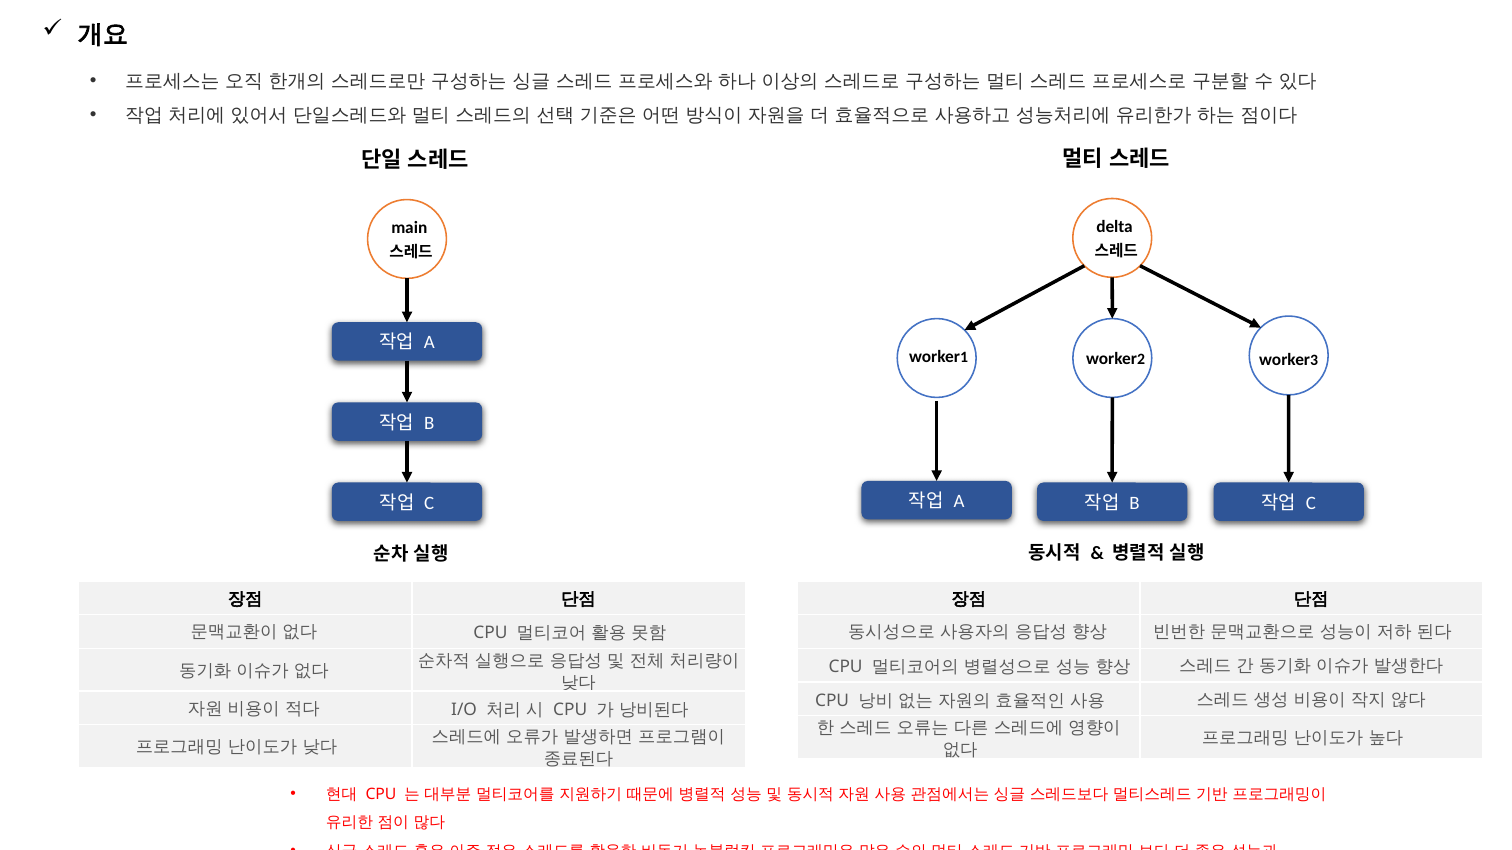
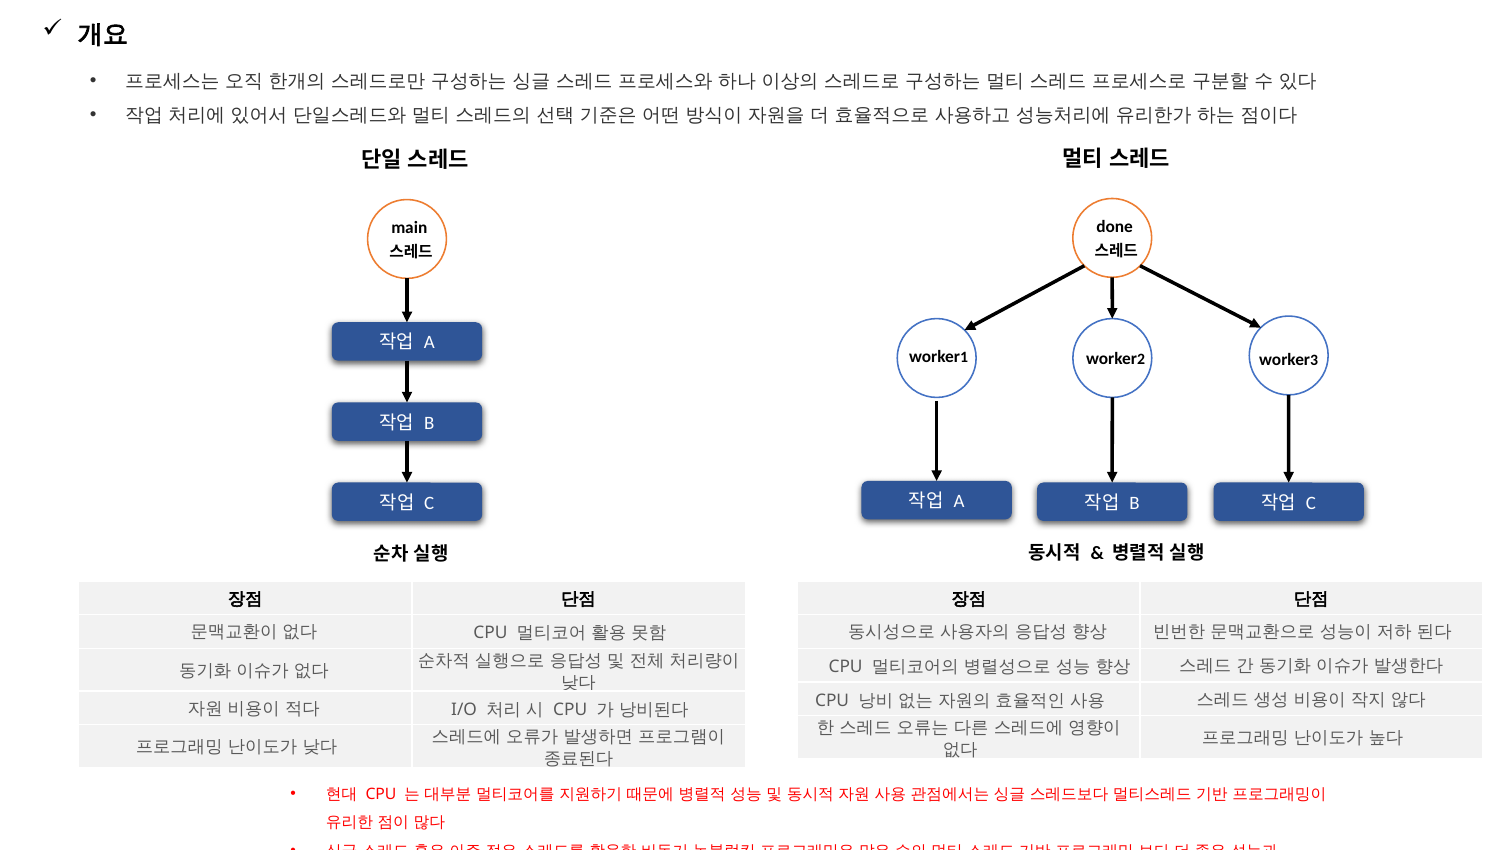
delta: delta -> done (1115, 227)
